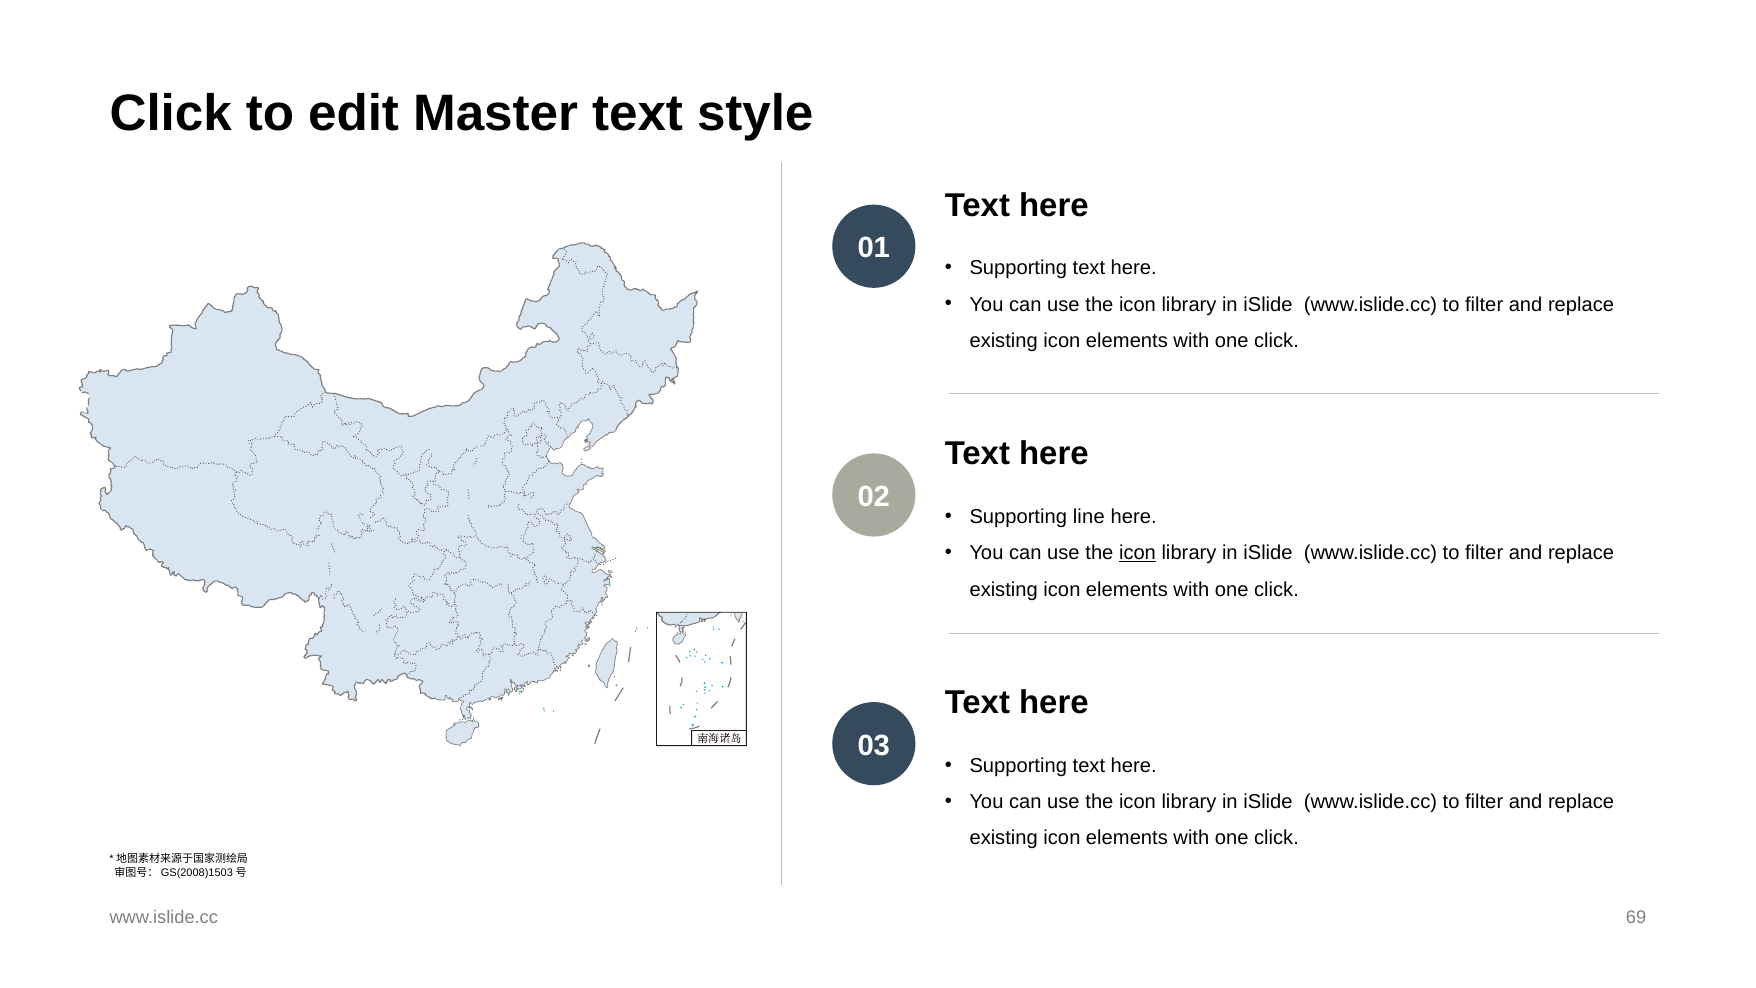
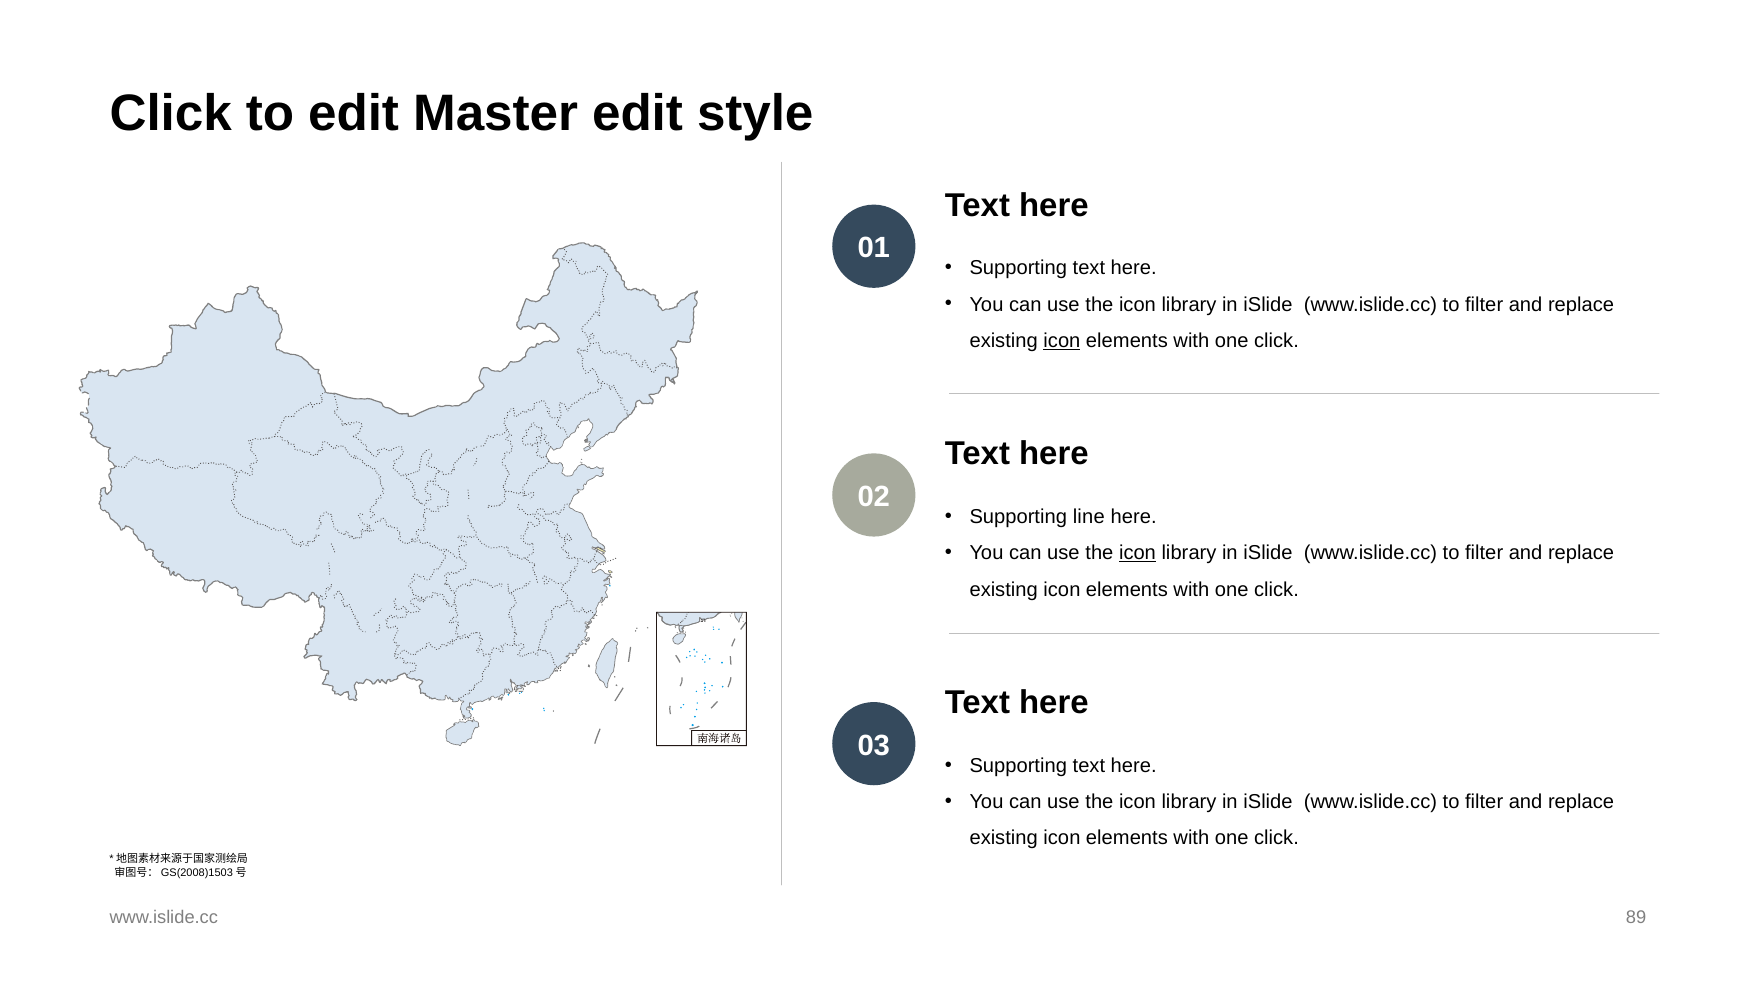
Master text: text -> edit (638, 114)
icon underline: none -> present (1062, 341)
69: 69 -> 89 (1636, 917)
